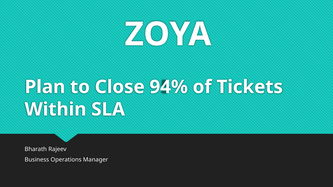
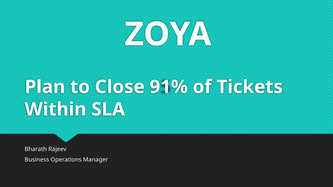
94%: 94% -> 91% (169, 87)
